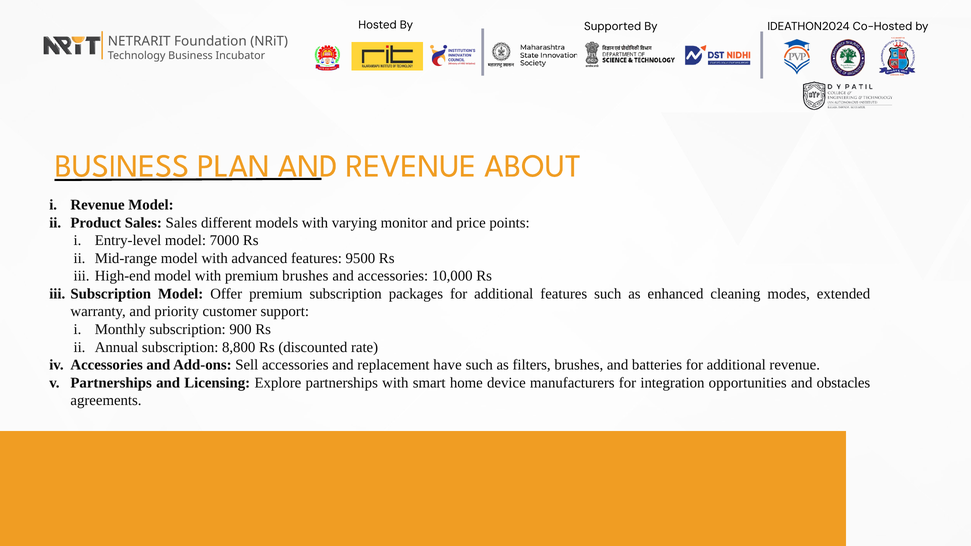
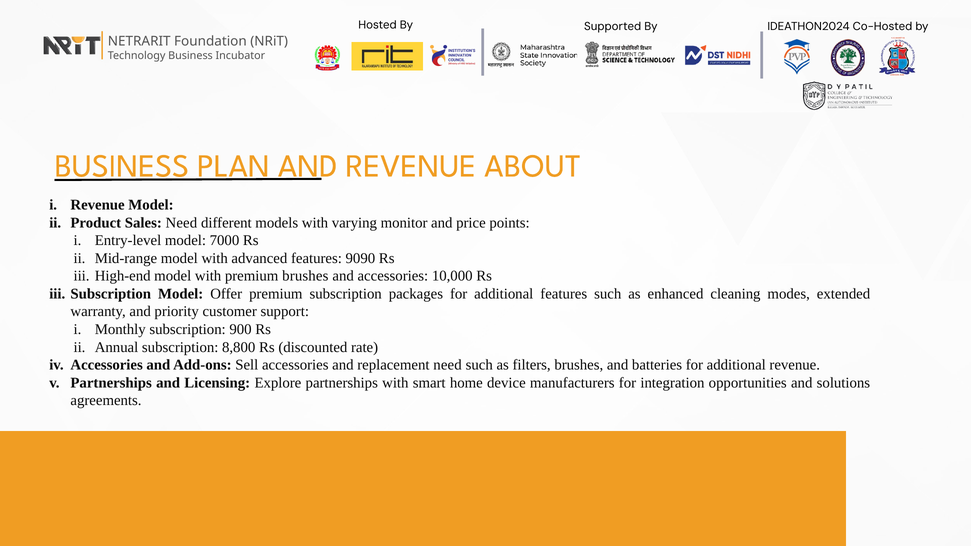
Sales Sales: Sales -> Need (181, 223)
9500: 9500 -> 9090 (360, 258)
replacement have: have -> need (448, 365)
obstacles: obstacles -> solutions (843, 383)
